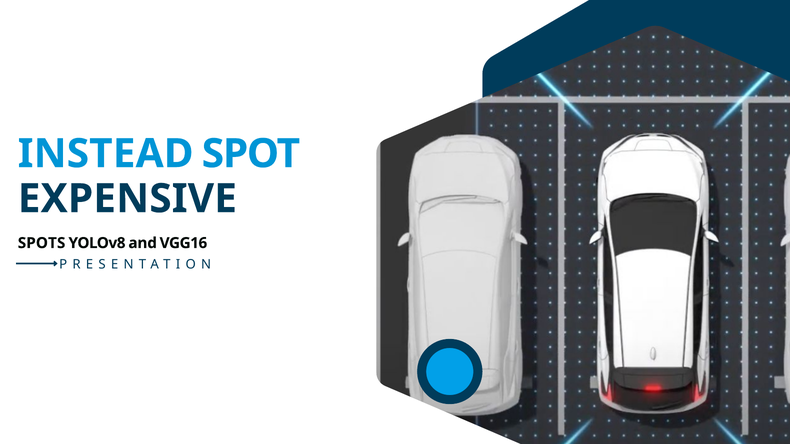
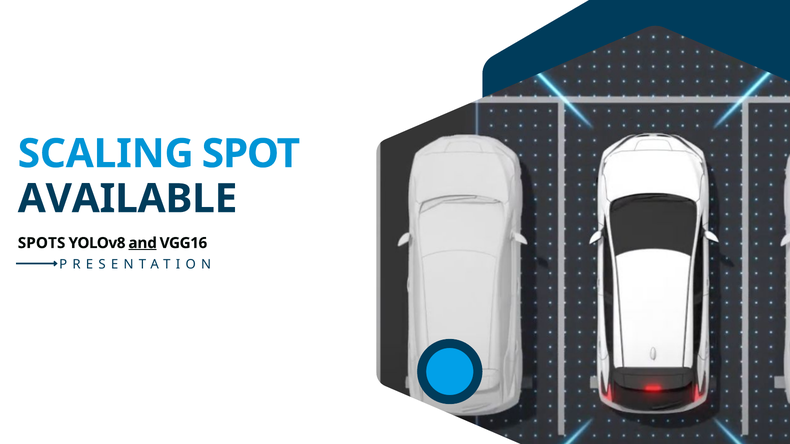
INSTEAD: INSTEAD -> SCALING (106, 154)
EXPENSIVE: EXPENSIVE -> AVAILABLE (128, 199)
and underline: none -> present (143, 243)
